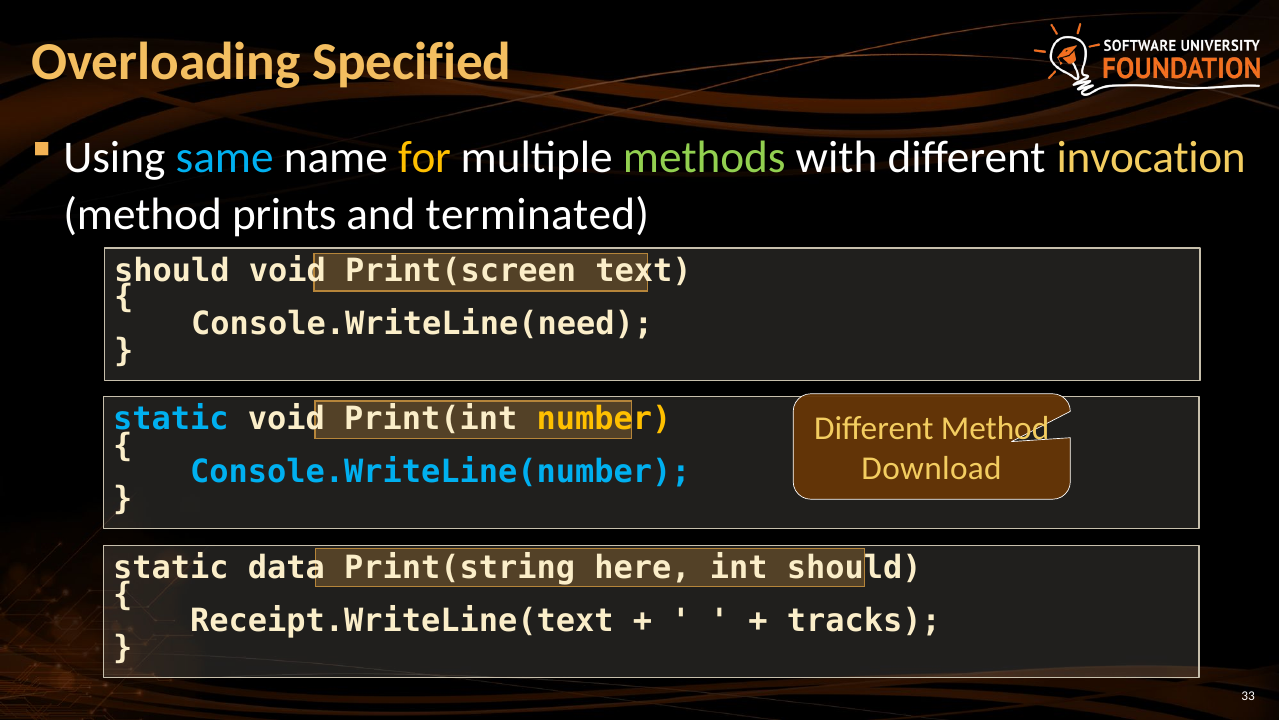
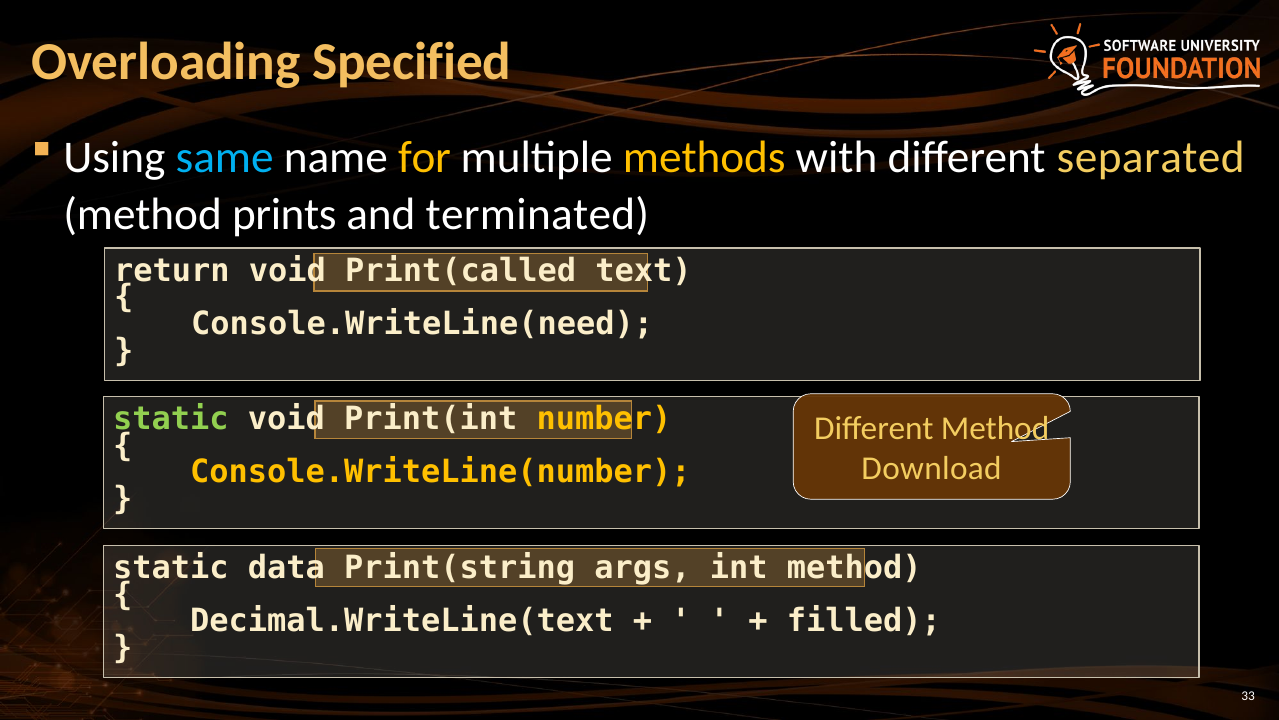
methods colour: light green -> yellow (704, 158)
invocation: invocation -> separated (1151, 158)
should: should -> return (172, 270)
Print(screen: Print(screen -> Print(called (461, 270)
static colour: light blue -> light green (171, 419)
Console.WriteLine(number colour: light blue -> yellow (440, 472)
here: here -> args (643, 568)
int should: should -> method (854, 568)
Receipt.WriteLine(text: Receipt.WriteLine(text -> Decimal.WriteLine(text (402, 621)
tracks: tracks -> filled (864, 621)
